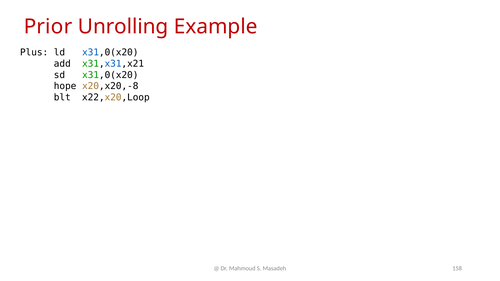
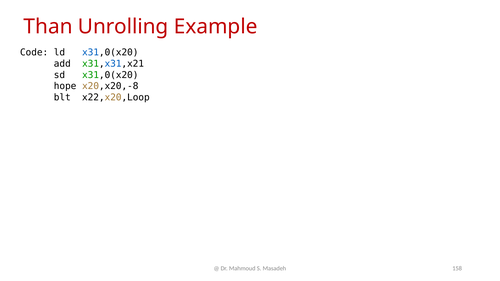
Prior: Prior -> Than (48, 26)
Plus: Plus -> Code (34, 53)
